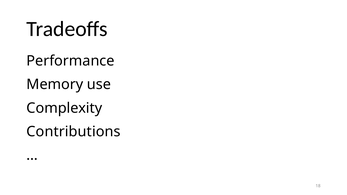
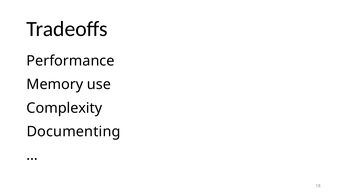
Contributions: Contributions -> Documenting (74, 132)
